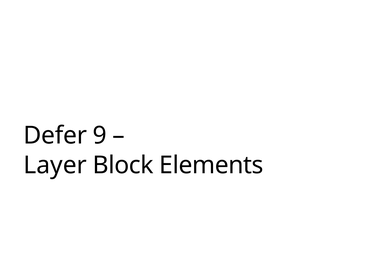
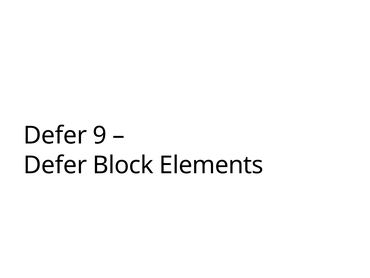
Layer: Layer -> Defer (55, 165)
